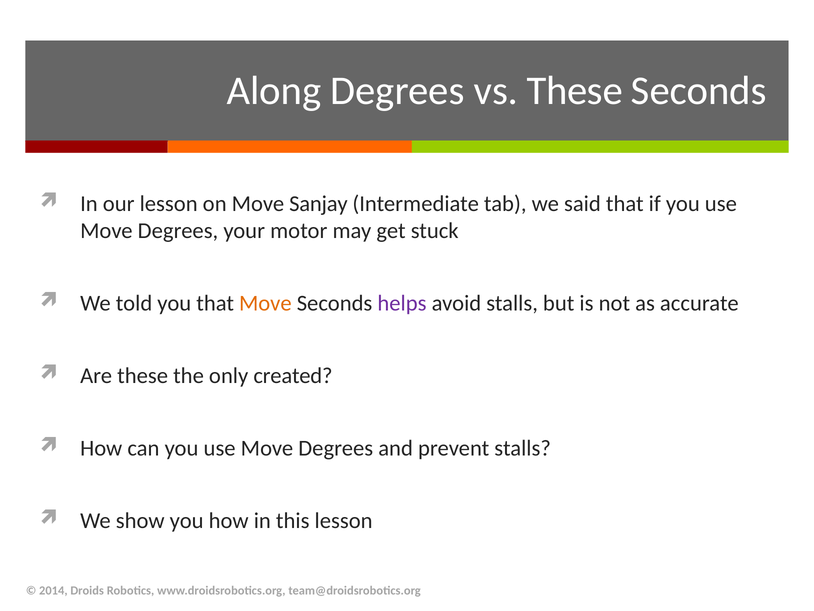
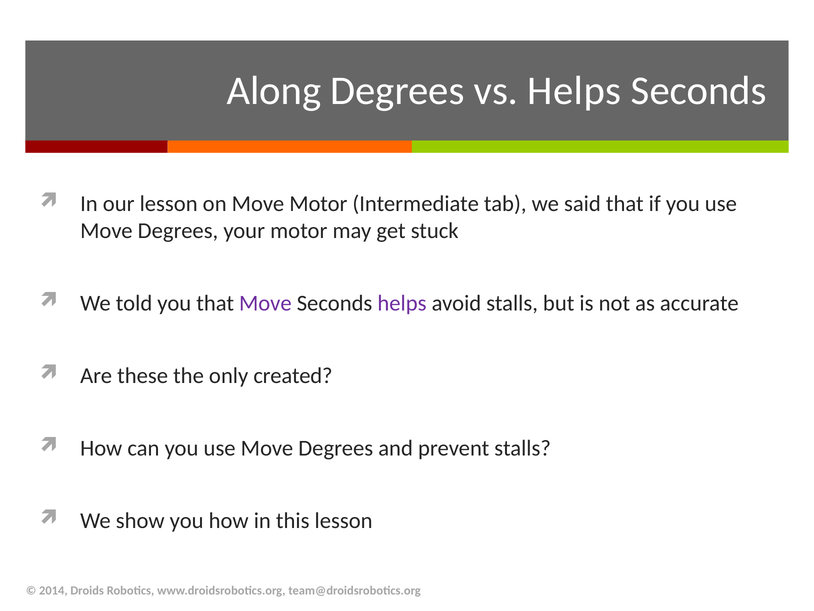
vs These: These -> Helps (574, 91)
Move Sanjay: Sanjay -> Motor (318, 204)
Move colour: orange -> purple (265, 303)
